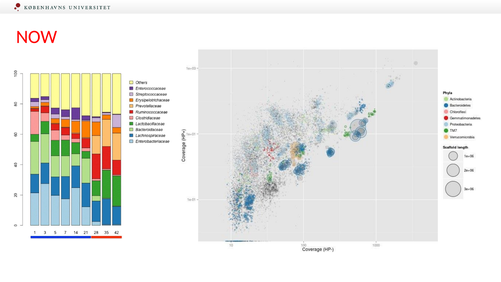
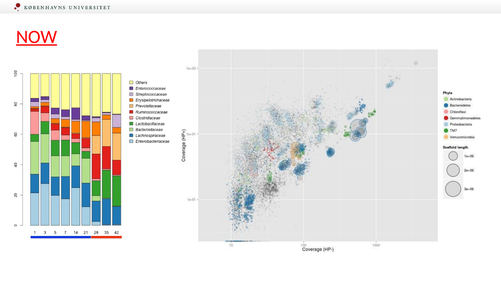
NOW underline: none -> present (37, 37)
